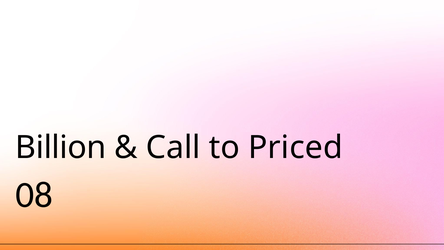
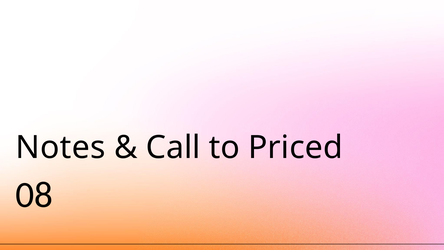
Billion: Billion -> Notes (61, 147)
